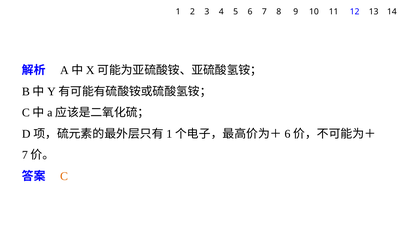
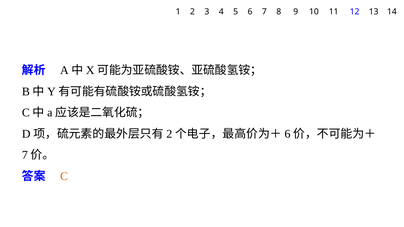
1: 1 -> 2 (169, 134)
